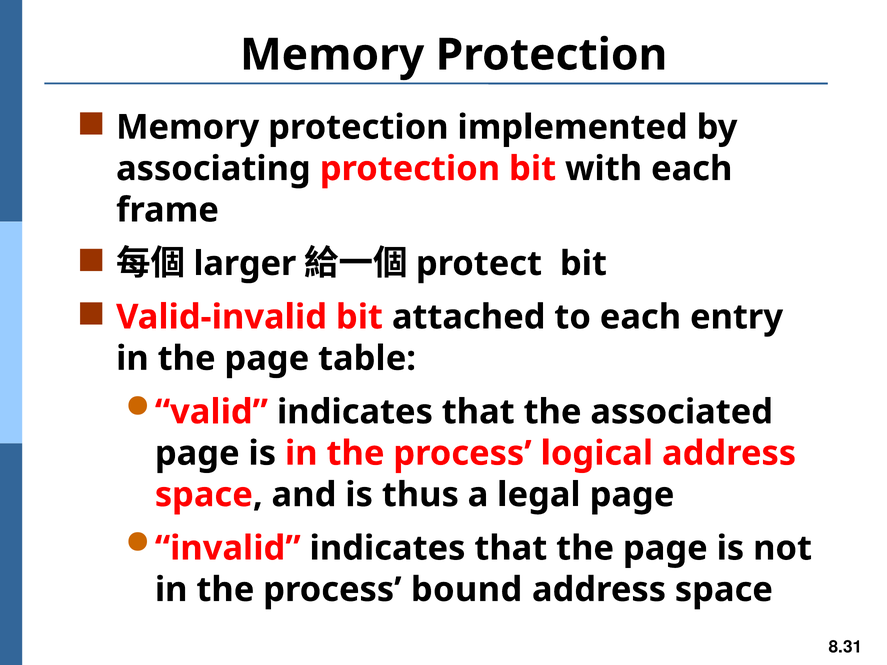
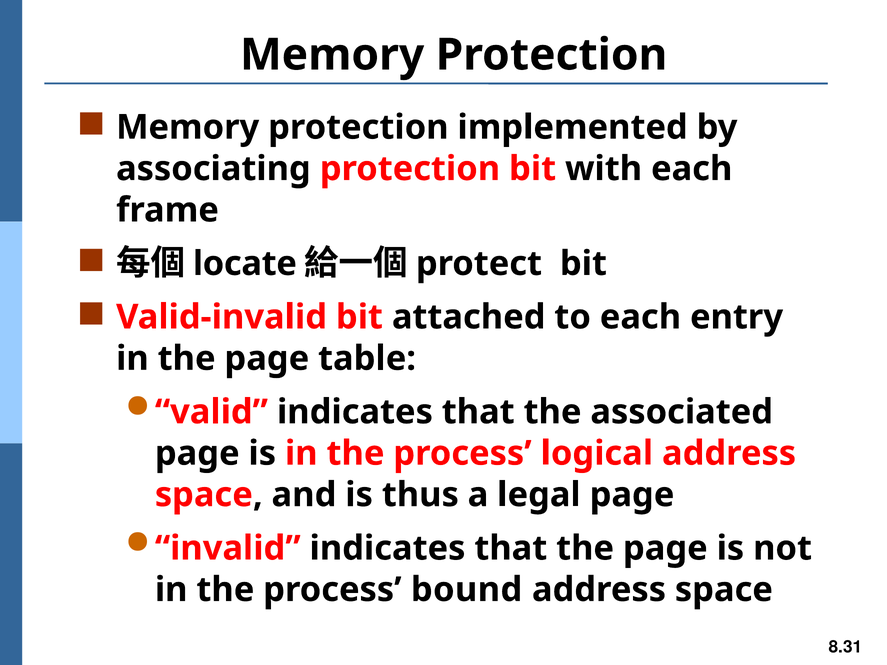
larger: larger -> locate (245, 264)
